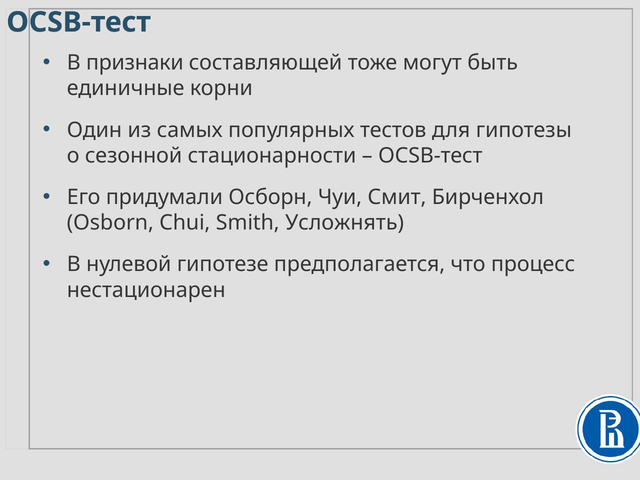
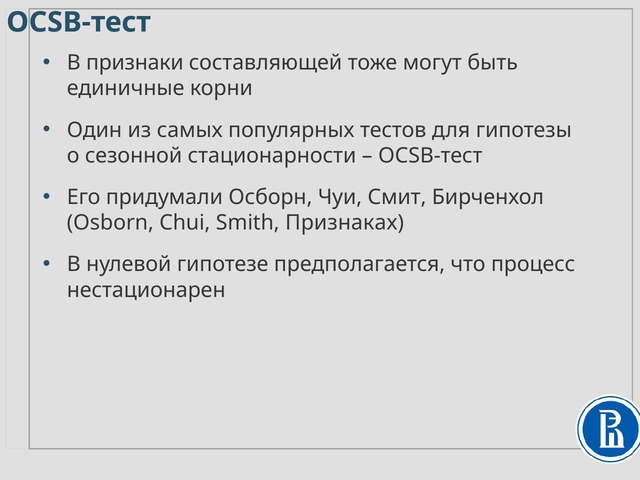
Усложнять: Усложнять -> Признаках (345, 223)
